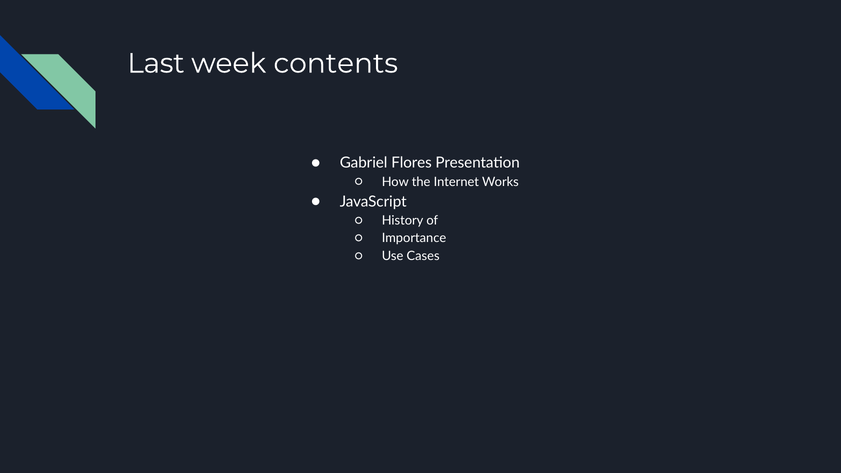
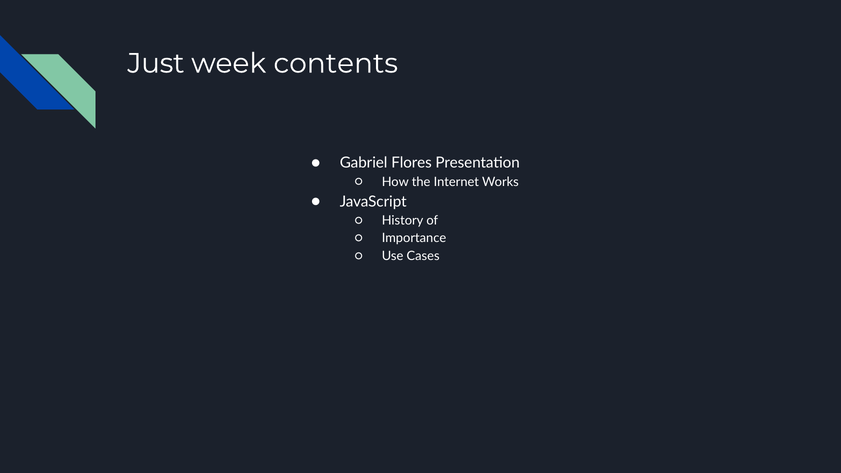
Last: Last -> Just (156, 63)
